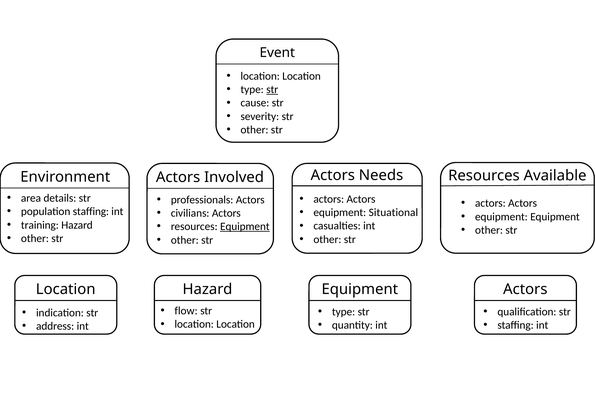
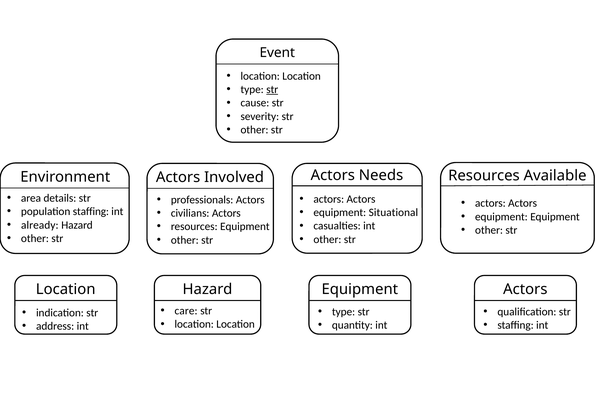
training: training -> already (40, 225)
Equipment underline: present -> none (245, 227)
flow: flow -> care (186, 311)
